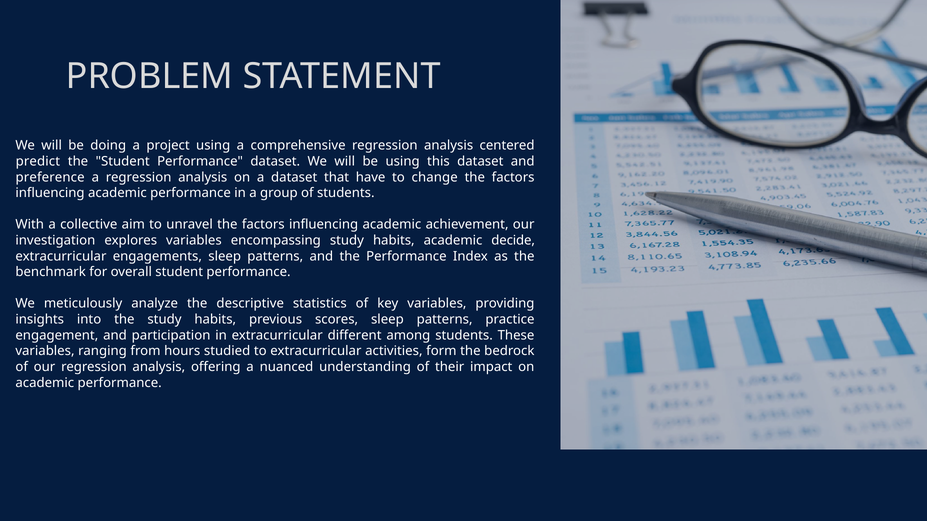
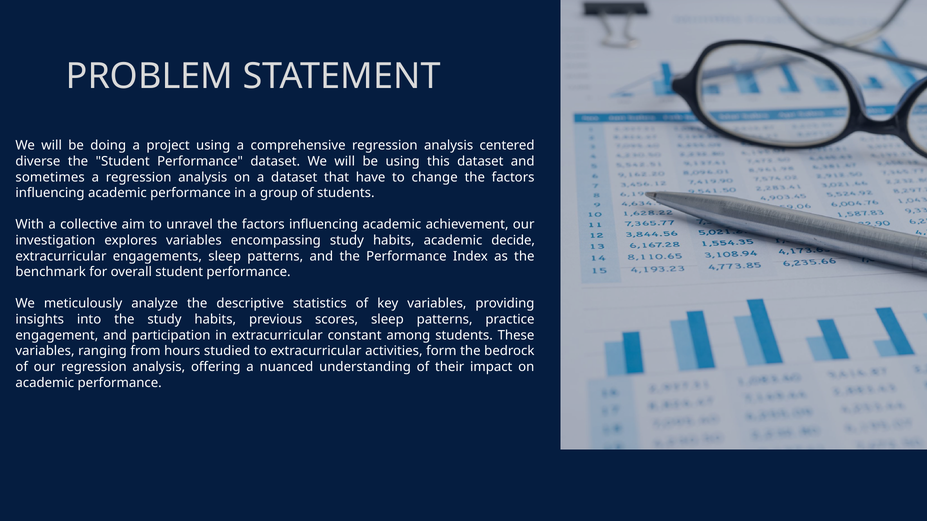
predict: predict -> diverse (38, 162)
preference: preference -> sometimes (50, 177)
different: different -> constant (355, 336)
